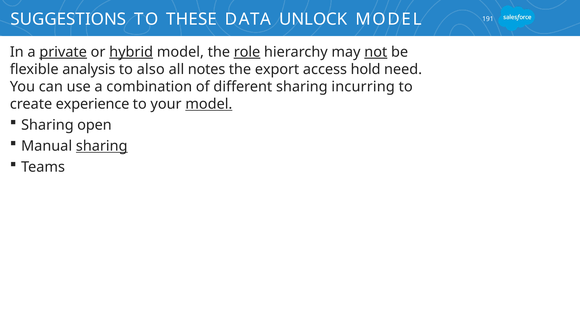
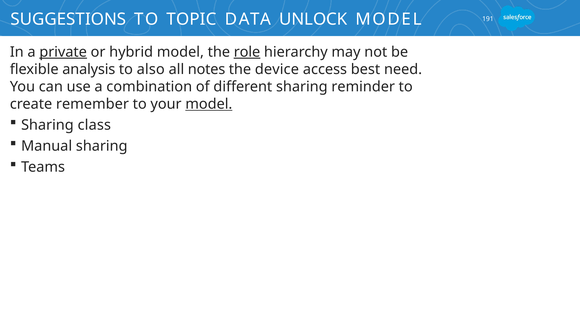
THESE: THESE -> TOPIC (192, 19)
hybrid underline: present -> none (131, 52)
not underline: present -> none (376, 52)
export: export -> device (277, 69)
hold: hold -> best (365, 69)
incurring: incurring -> reminder (363, 87)
experience: experience -> remember (92, 104)
open: open -> class (94, 125)
sharing underline: present -> none (102, 146)
